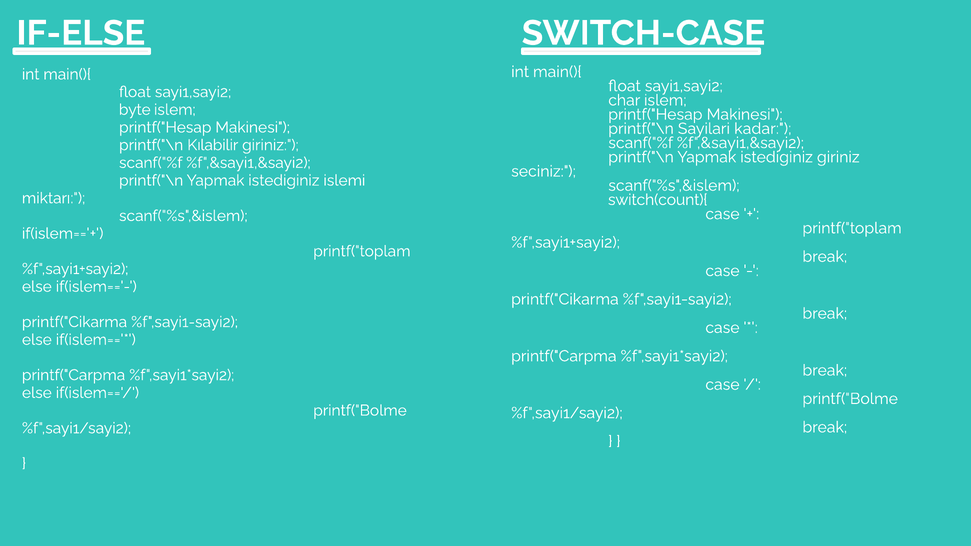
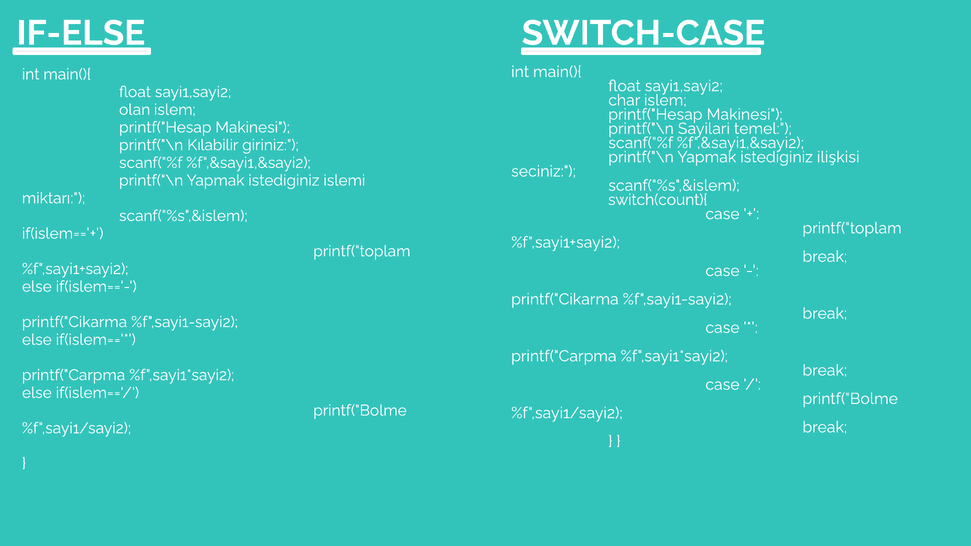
byte: byte -> olan (135, 110)
kadar: kadar -> temel (763, 129)
istediginiz giriniz: giriniz -> ilişkisi (838, 157)
